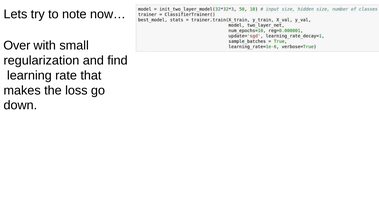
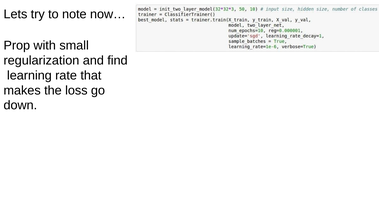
Over: Over -> Prop (17, 45)
